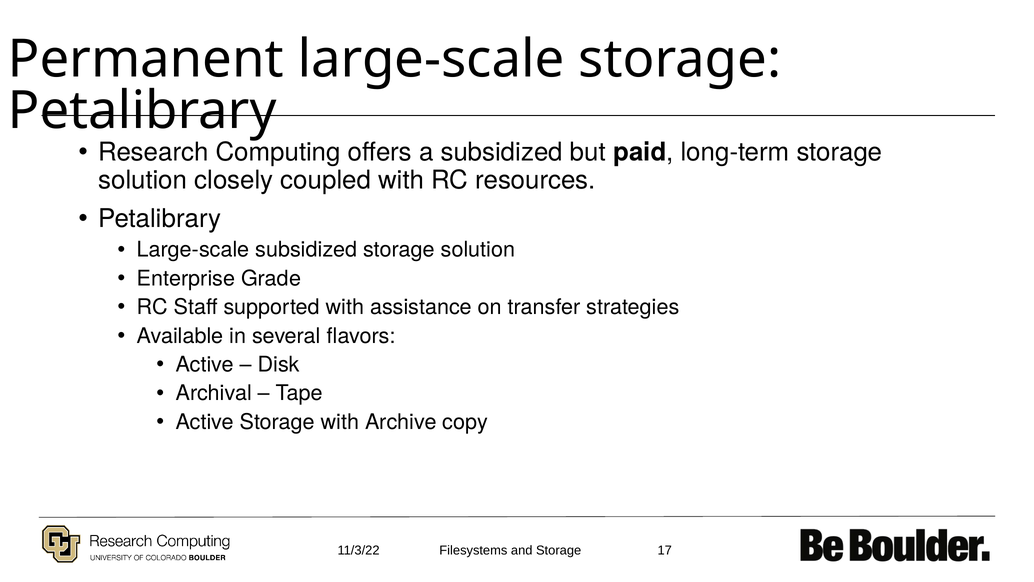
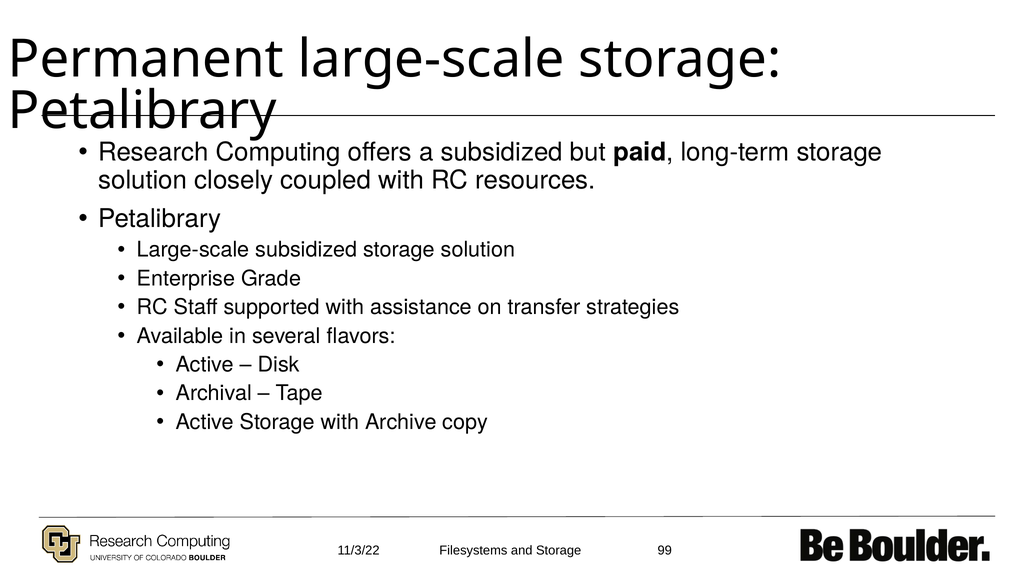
17: 17 -> 99 (665, 550)
